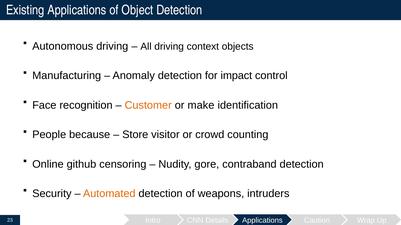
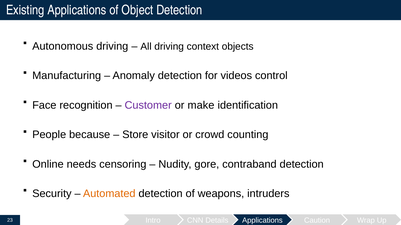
impact: impact -> videos (236, 76)
Customer colour: orange -> purple (148, 105)
github: github -> needs (81, 165)
